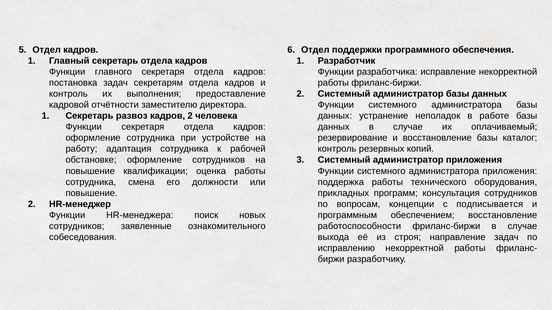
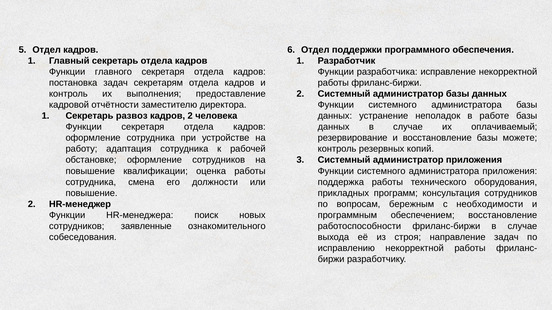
каталог: каталог -> можете (520, 138)
концепции: концепции -> бережным (412, 204)
подписывается: подписывается -> необходимости (490, 204)
